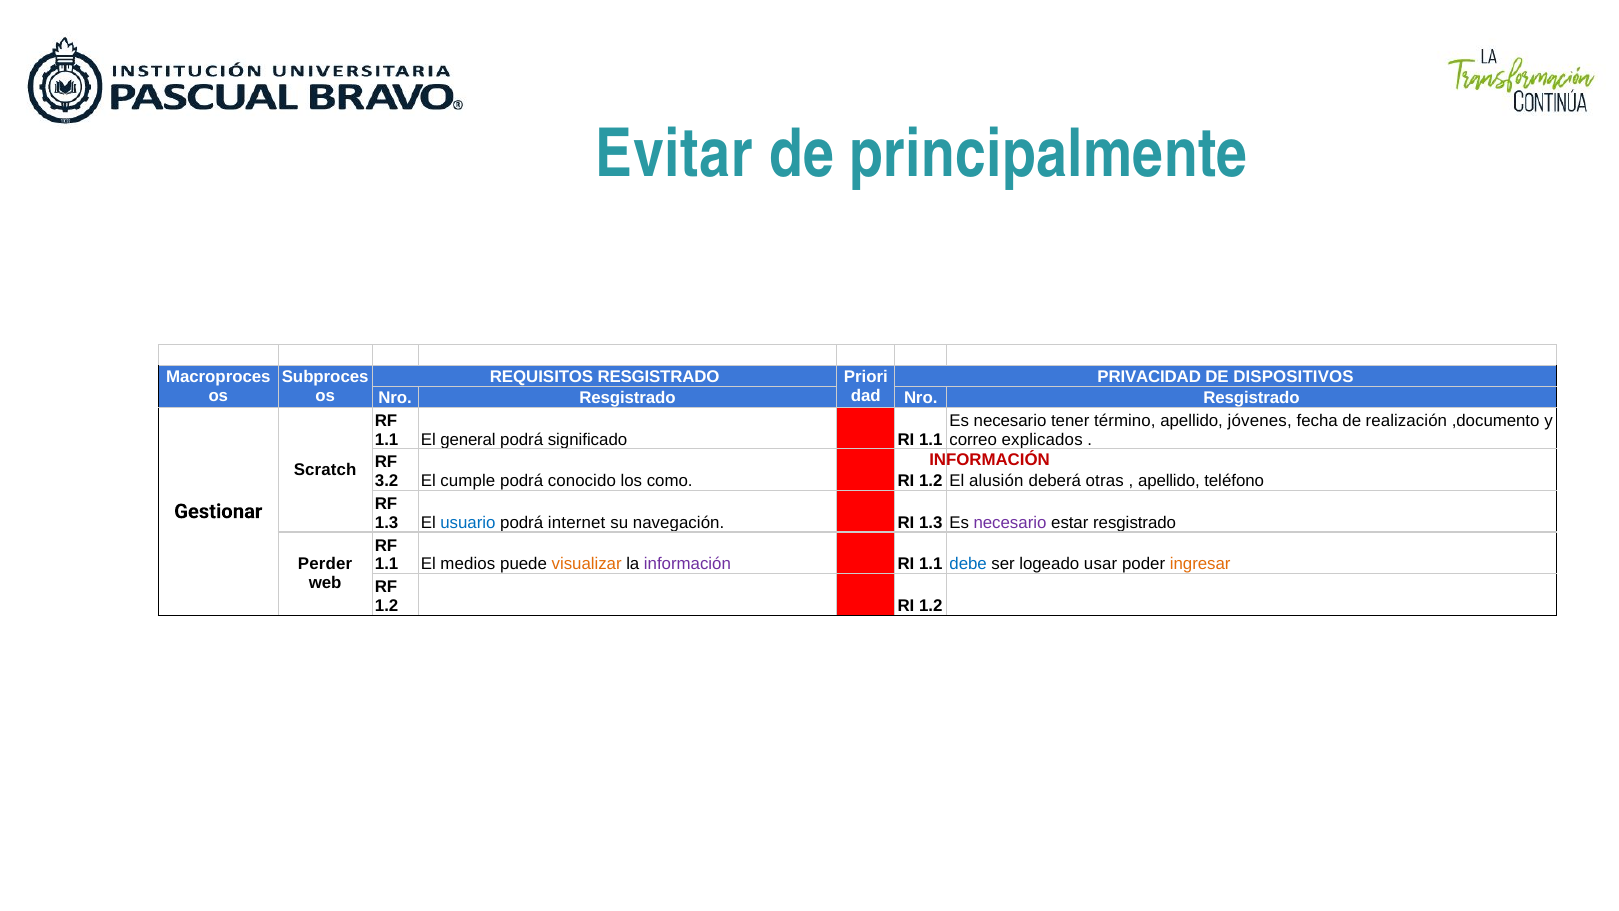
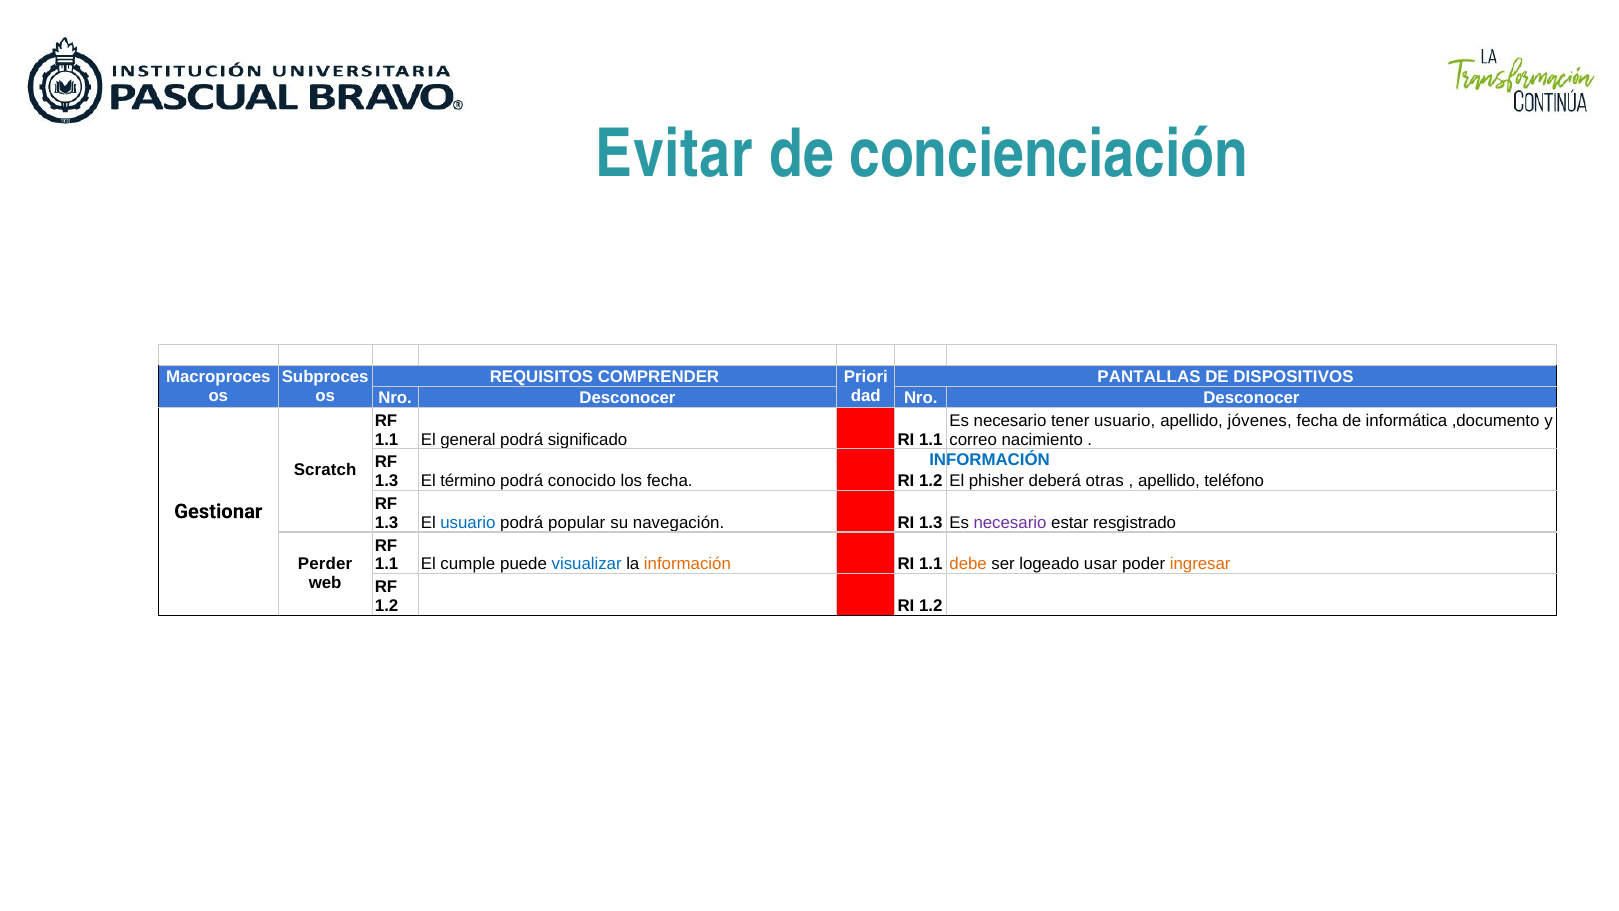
principalmente: principalmente -> concienciación (1049, 154)
REQUISITOS RESGISTRADO: RESGISTRADO -> COMPRENDER (658, 377)
PRIVACIDAD: PRIVACIDAD -> PANTALLAS (1149, 377)
Resgistrado: Resgistrado -> Desconocer (627, 398)
Resgistrado: Resgistrado -> Desconocer (1251, 398)
tener término: término -> usuario (1125, 421)
realización: realización -> informática (1407, 421)
explicados: explicados -> nacimiento (1042, 439)
INFORMACIÓN colour: red -> blue (990, 459)
3.2: 3.2 -> 1.3 (387, 481)
cumple: cumple -> término (468, 481)
los como: como -> fecha (670, 481)
alusión: alusión -> phisher (996, 481)
internet: internet -> popular (577, 523)
medios: medios -> cumple (468, 564)
visualizar colour: orange -> blue (587, 564)
información colour: purple -> orange (687, 564)
debe colour: blue -> orange (968, 564)
